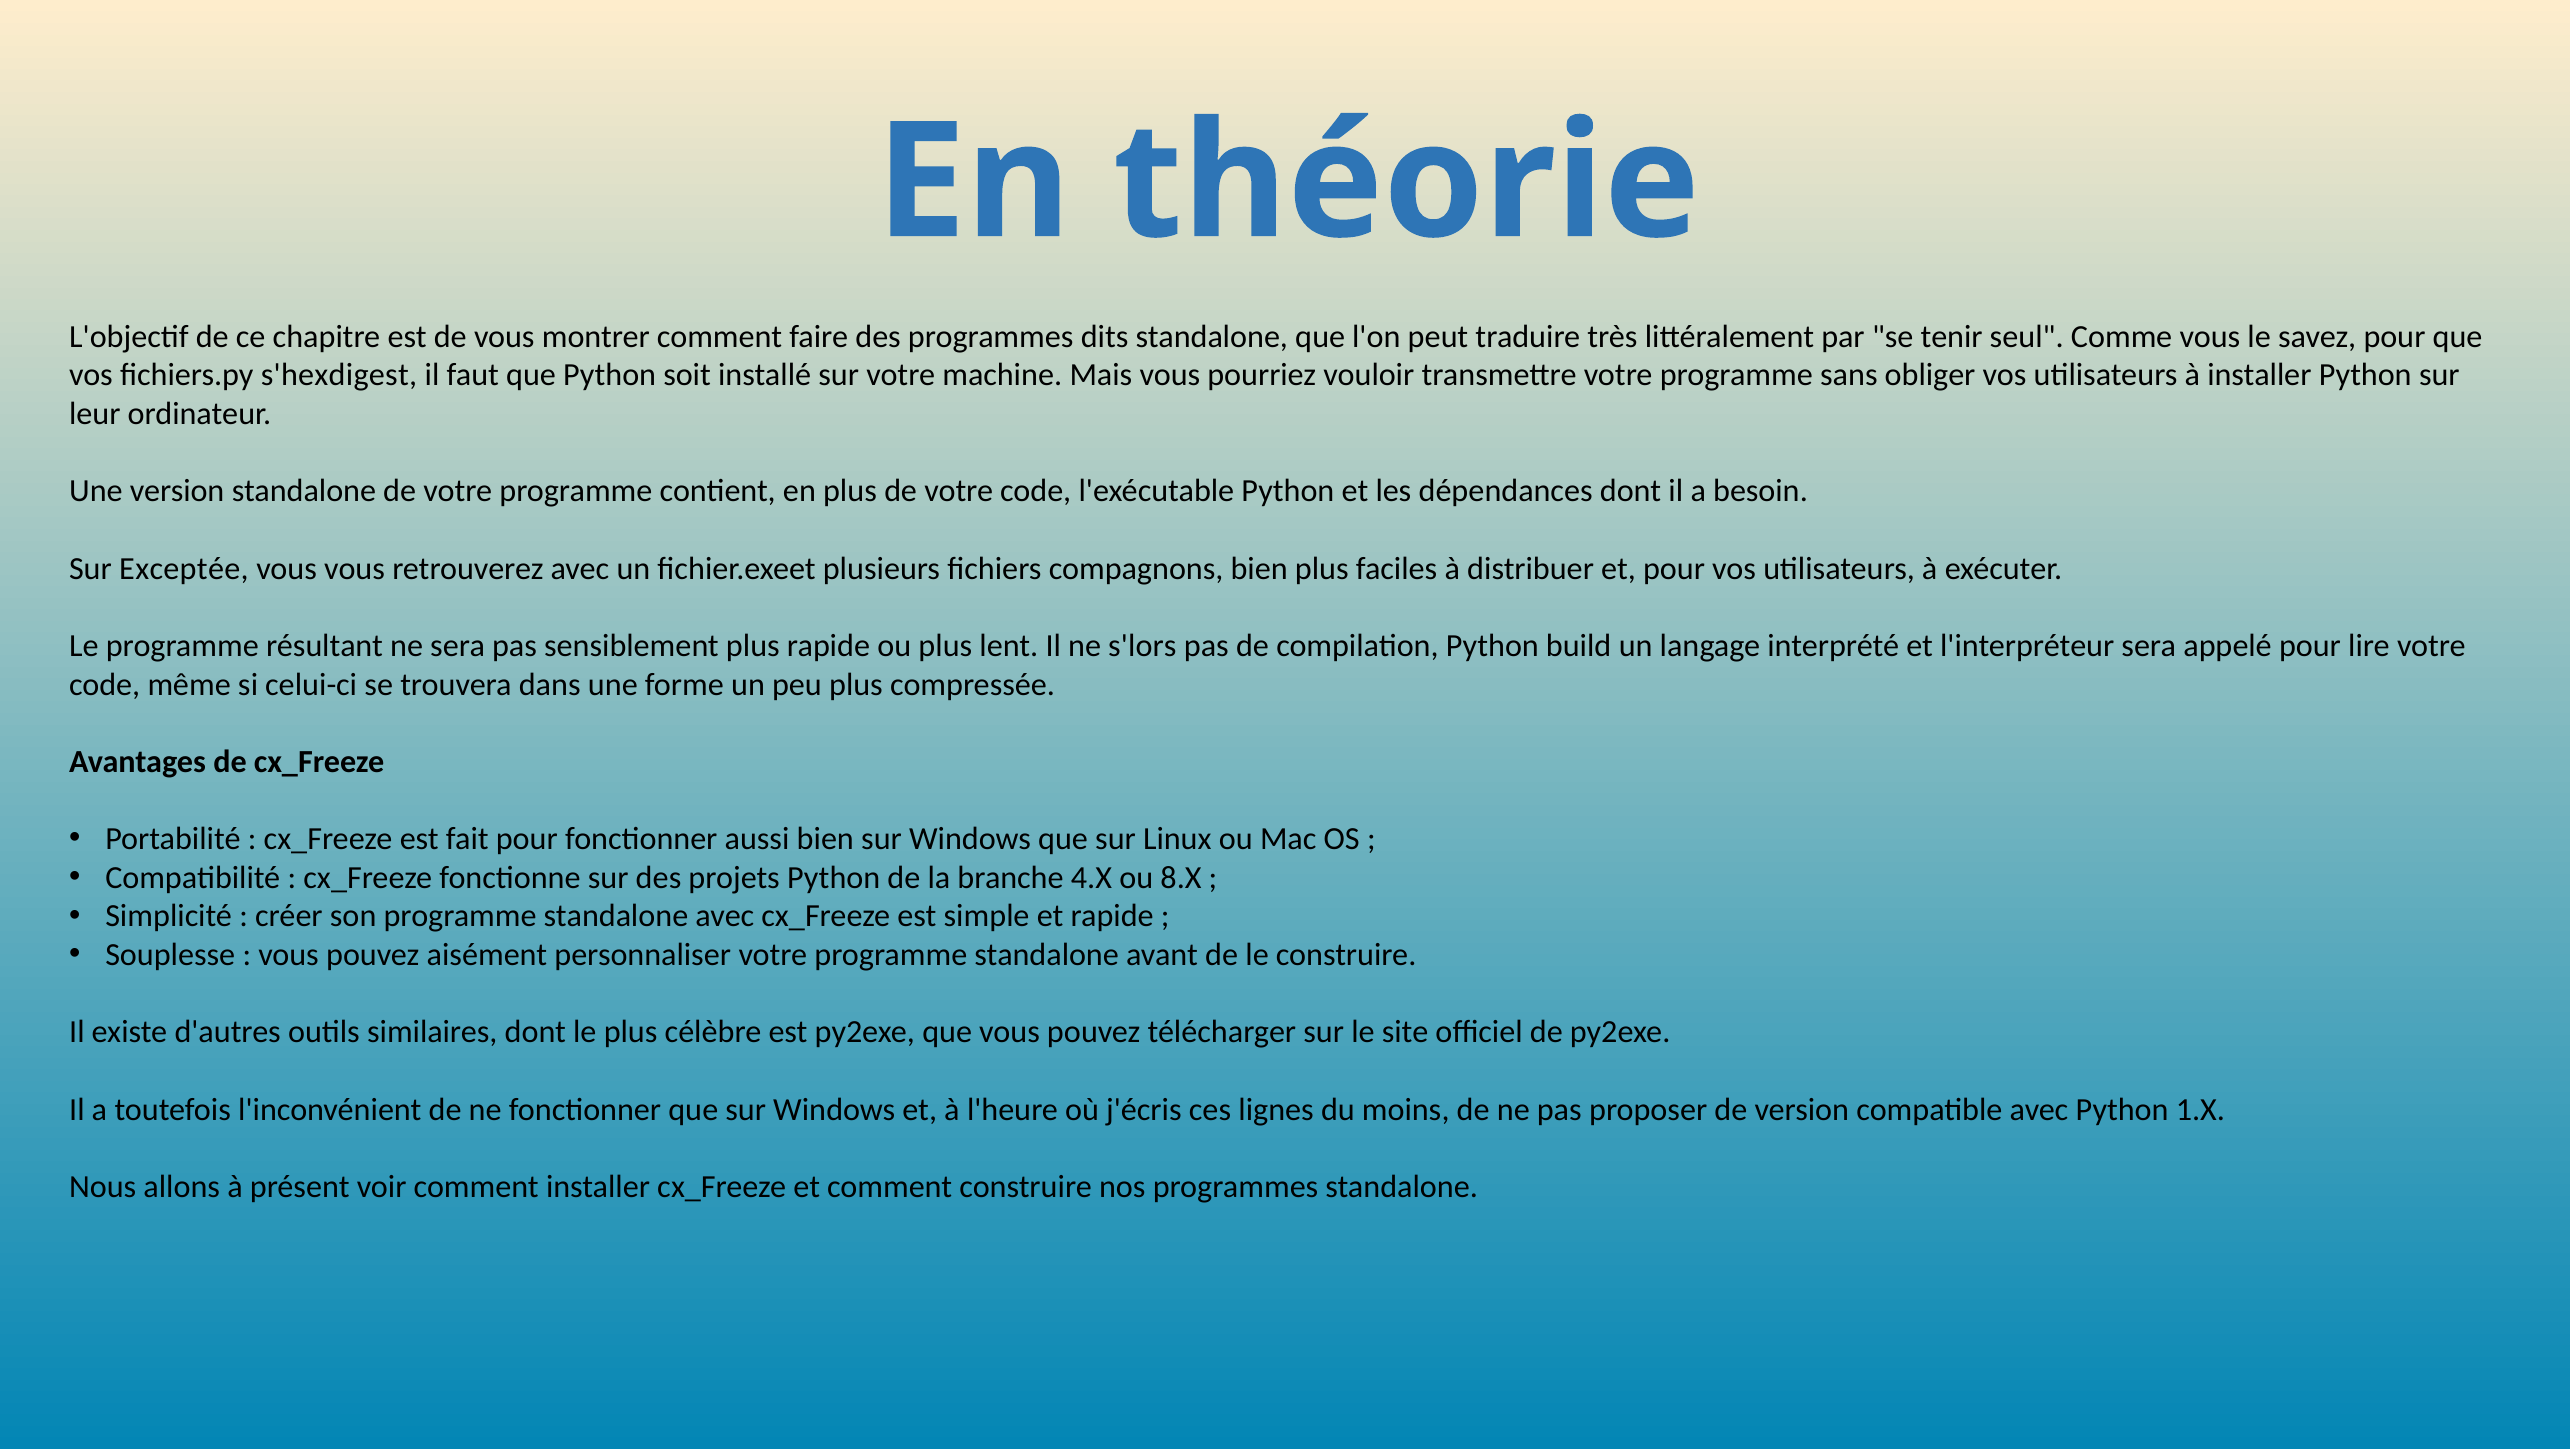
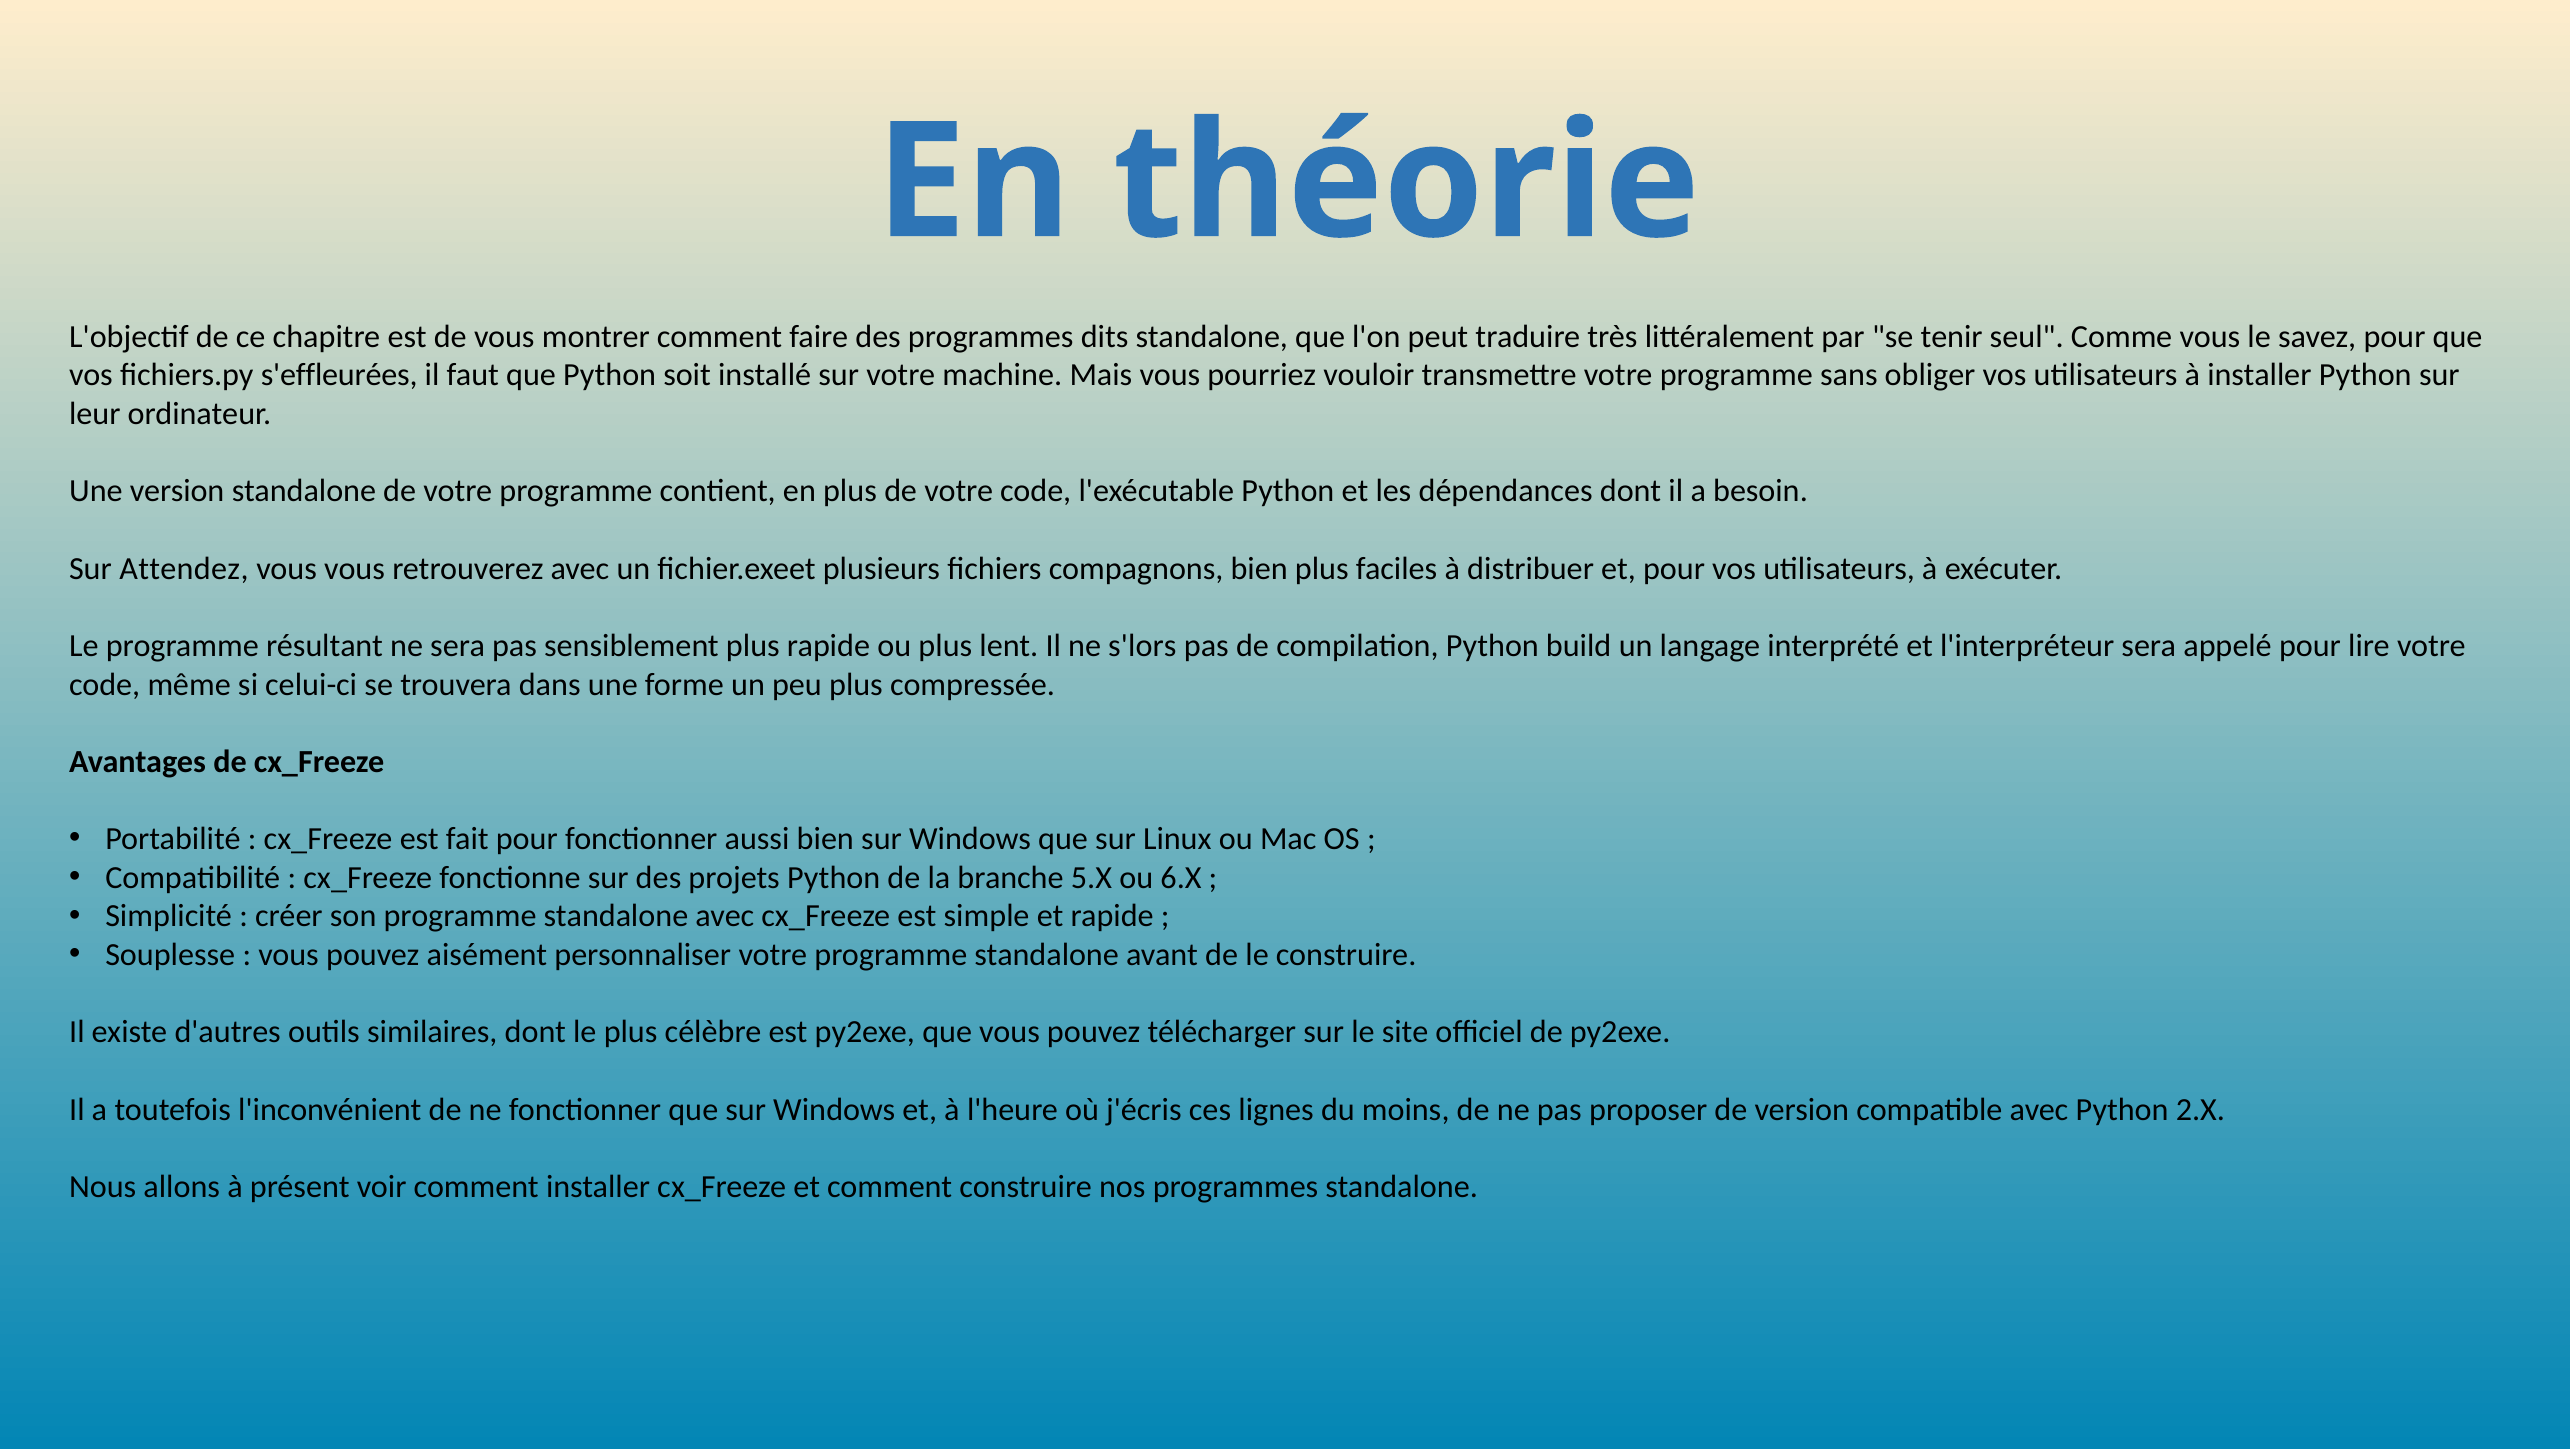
s'hexdigest: s'hexdigest -> s'effleurées (339, 375)
Exceptée: Exceptée -> Attendez (184, 569)
4.X: 4.X -> 5.X (1091, 878)
8.X: 8.X -> 6.X (1181, 878)
1.X: 1.X -> 2.X (2200, 1109)
